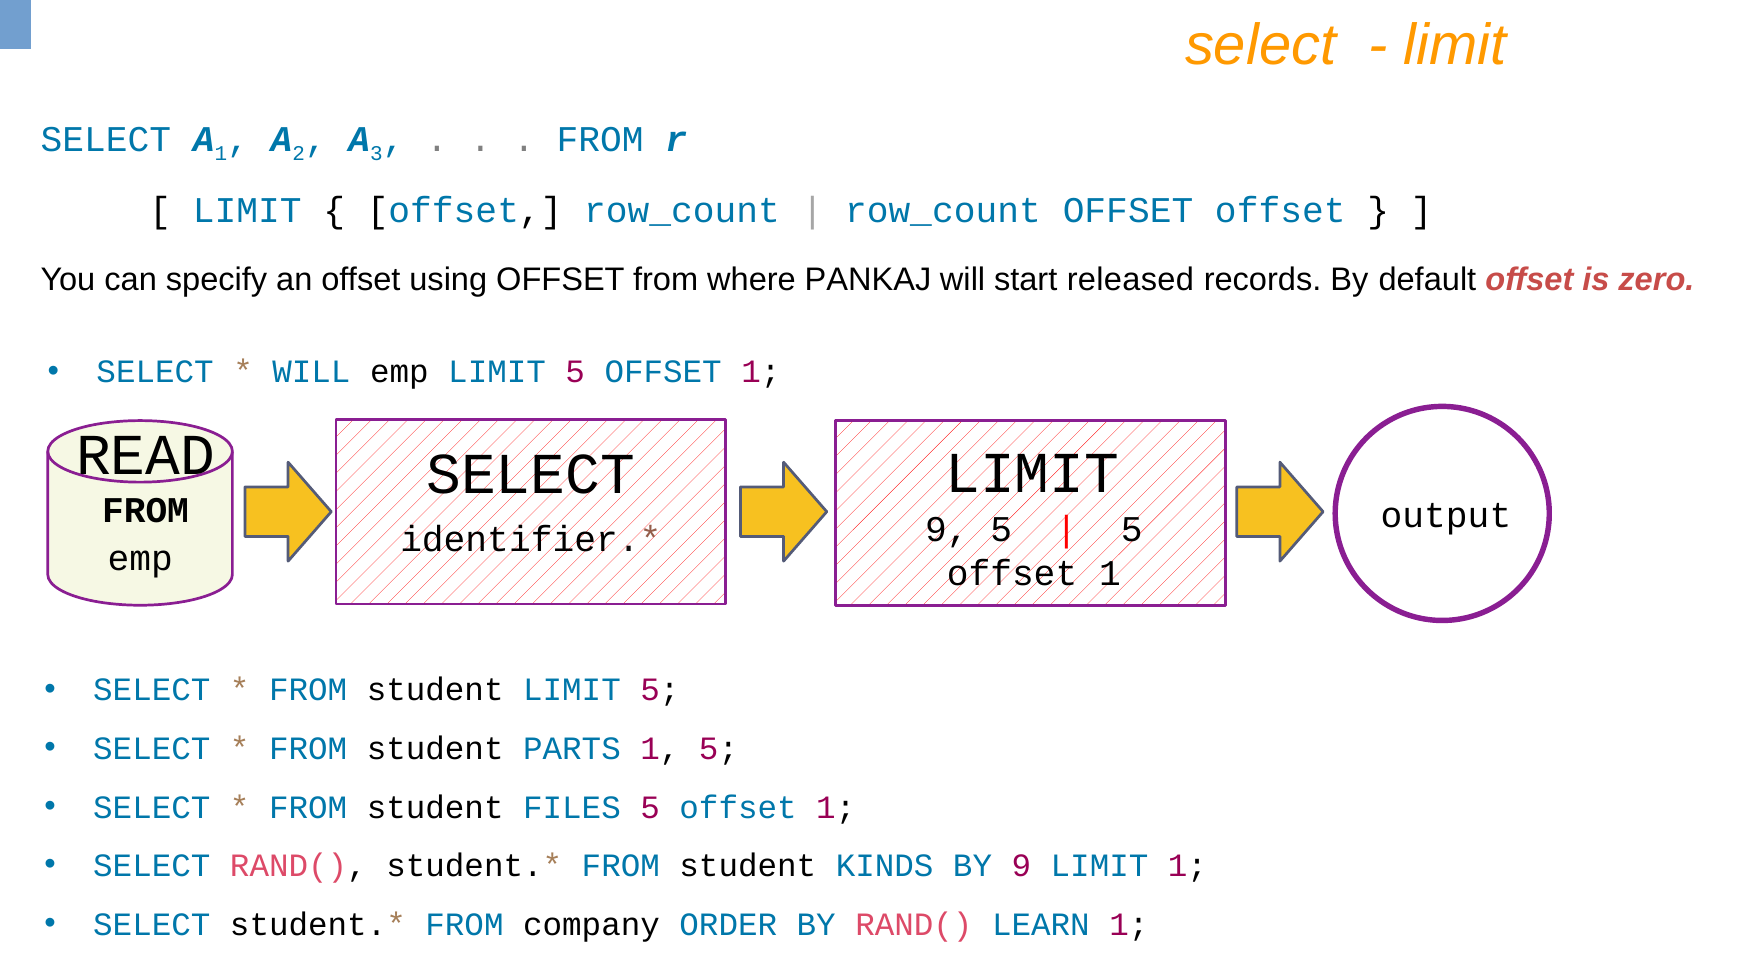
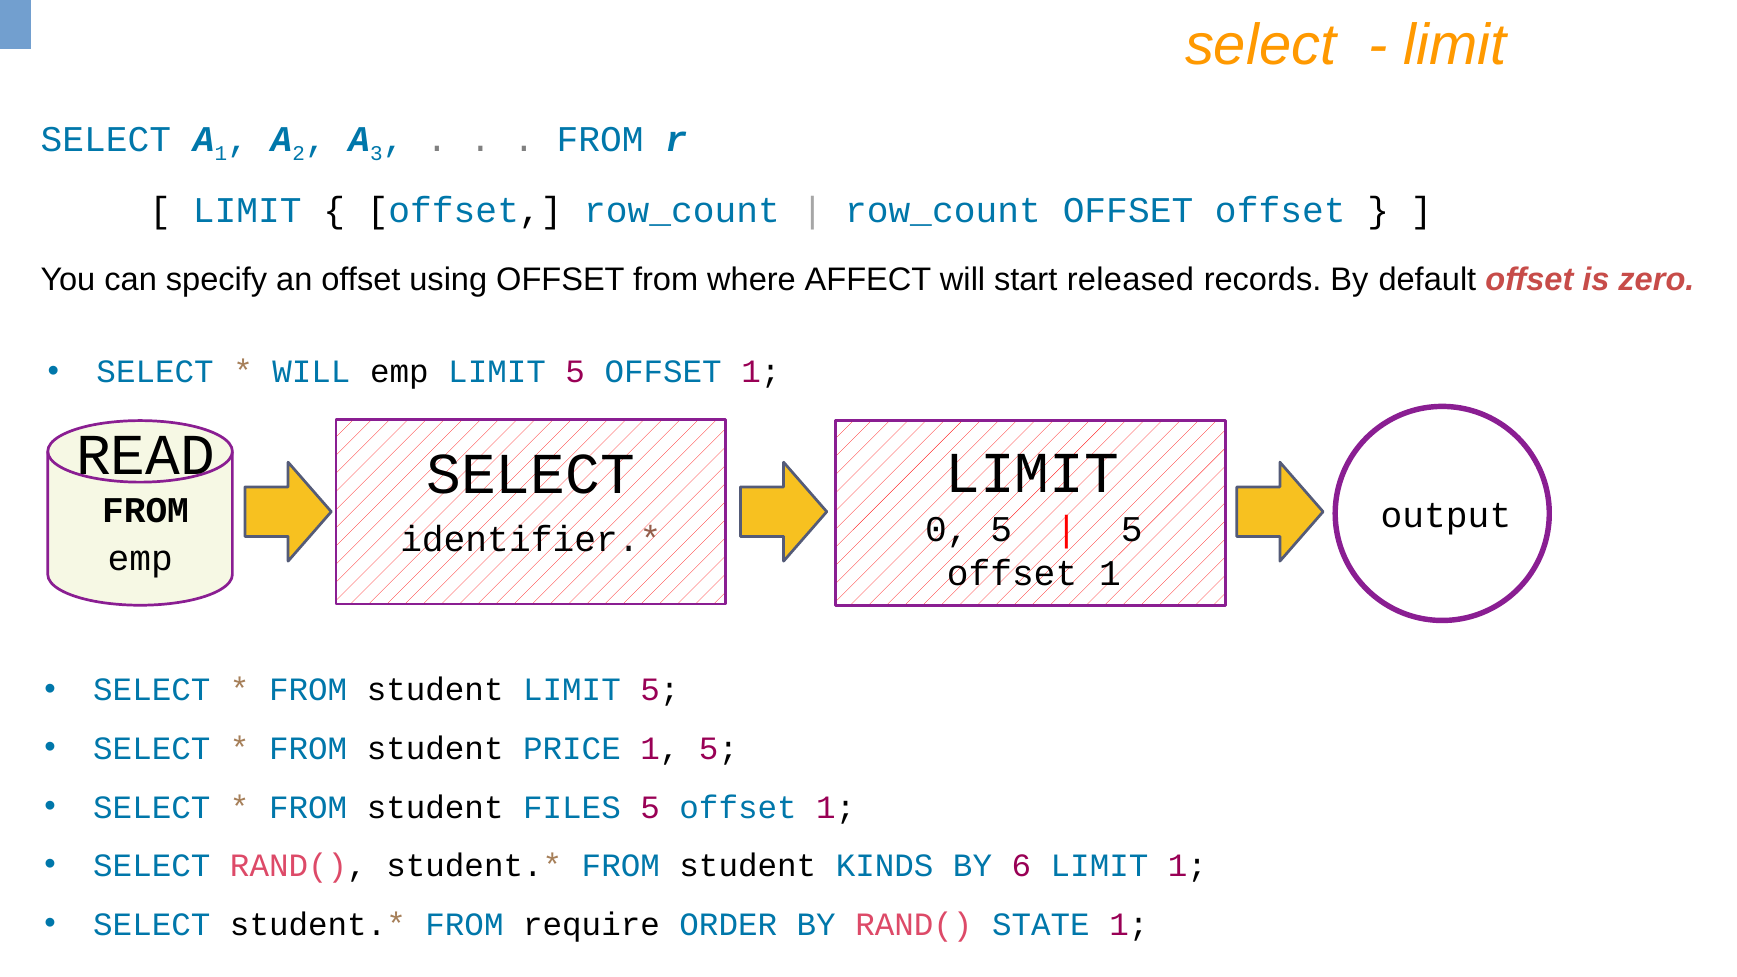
PANKAJ: PANKAJ -> AFFECT (868, 279)
9: 9 -> 0 (947, 530)
PARTS: PARTS -> PRICE (572, 749)
BY 9: 9 -> 6 (1021, 866)
company: company -> require (591, 925)
LEARN: LEARN -> STATE (1041, 925)
